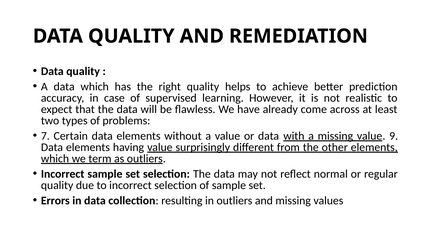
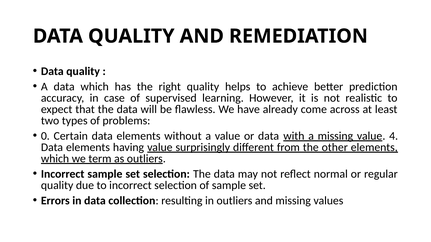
7: 7 -> 0 (45, 136)
9: 9 -> 4 (394, 136)
